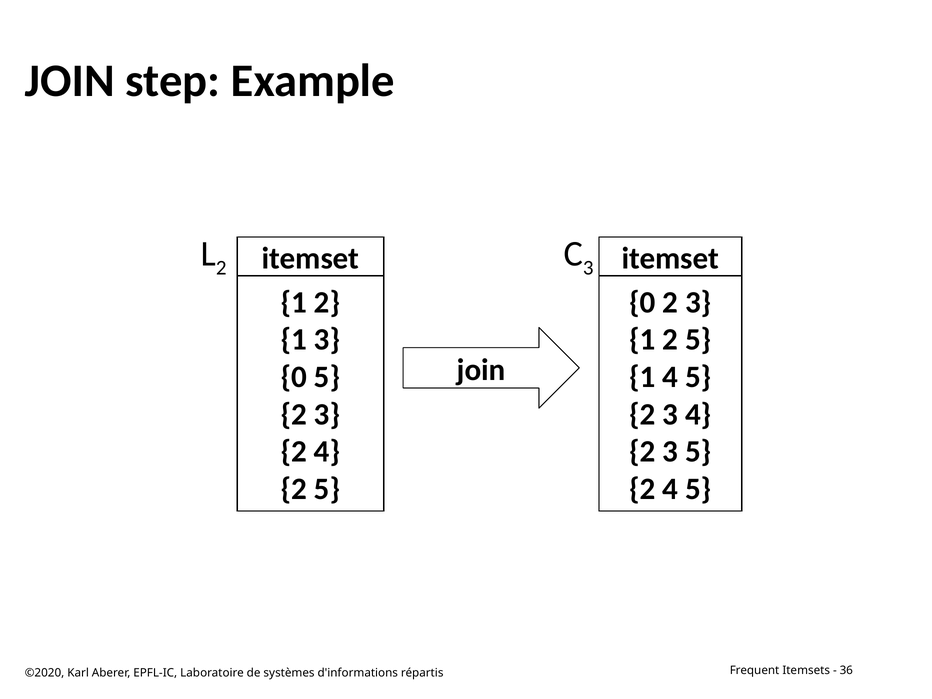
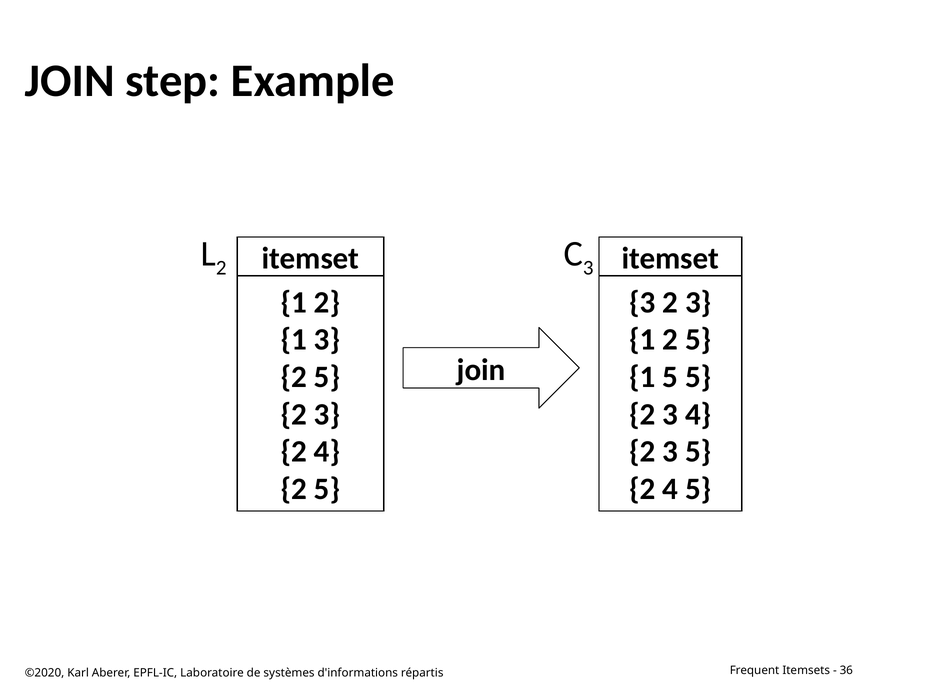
0: 0 -> 3 (642, 302)
0: 0 -> 2 (294, 377)
1 4: 4 -> 5 (670, 377)
